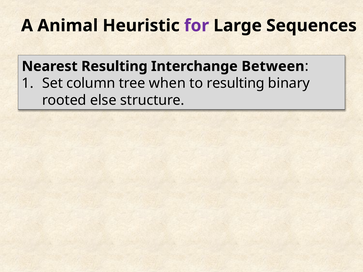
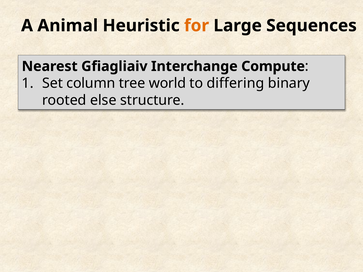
for colour: purple -> orange (197, 26)
Nearest Resulting: Resulting -> Gfiagliaiv (114, 66)
Between: Between -> Compute (273, 66)
when: when -> world (167, 83)
to resulting: resulting -> differing (235, 83)
